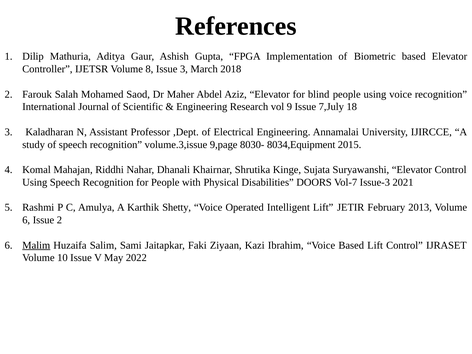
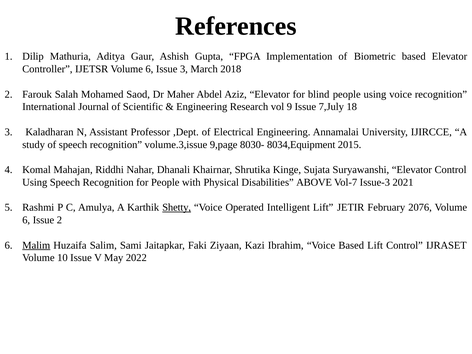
IJETSR Volume 8: 8 -> 6 (149, 69)
DOORS: DOORS -> ABOVE (314, 182)
Shetty underline: none -> present (177, 207)
2013: 2013 -> 2076 (420, 207)
